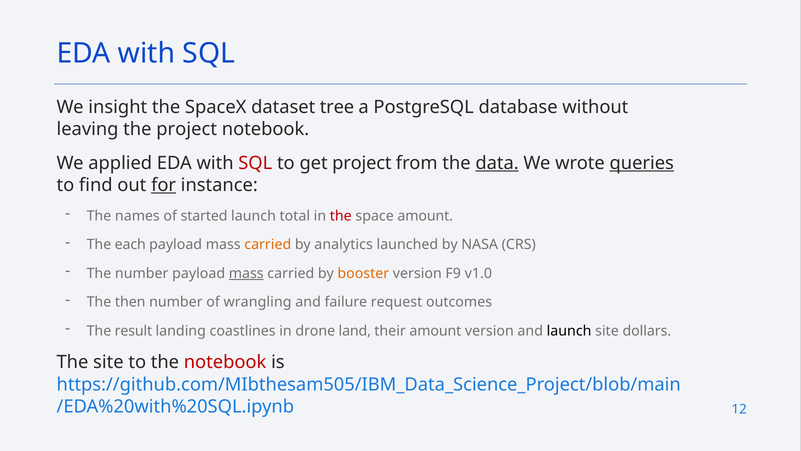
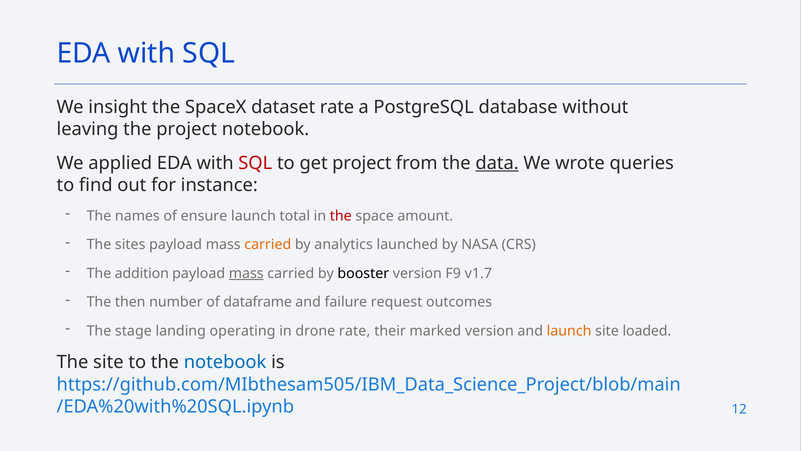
dataset tree: tree -> rate (337, 107)
queries underline: present -> none (642, 163)
for underline: present -> none (164, 185)
started: started -> ensure (204, 216)
each: each -> sites (130, 244)
The number: number -> addition (142, 273)
booster colour: orange -> black (363, 273)
v1.0: v1.0 -> v1.7 (478, 273)
wrangling: wrangling -> dataframe (258, 302)
result: result -> stage (133, 331)
coastlines: coastlines -> operating (243, 331)
drone land: land -> rate (355, 331)
their amount: amount -> marked (435, 331)
launch colour: black -> orange (569, 331)
dollars: dollars -> loaded (647, 331)
notebook colour: red -> blue (225, 362)
